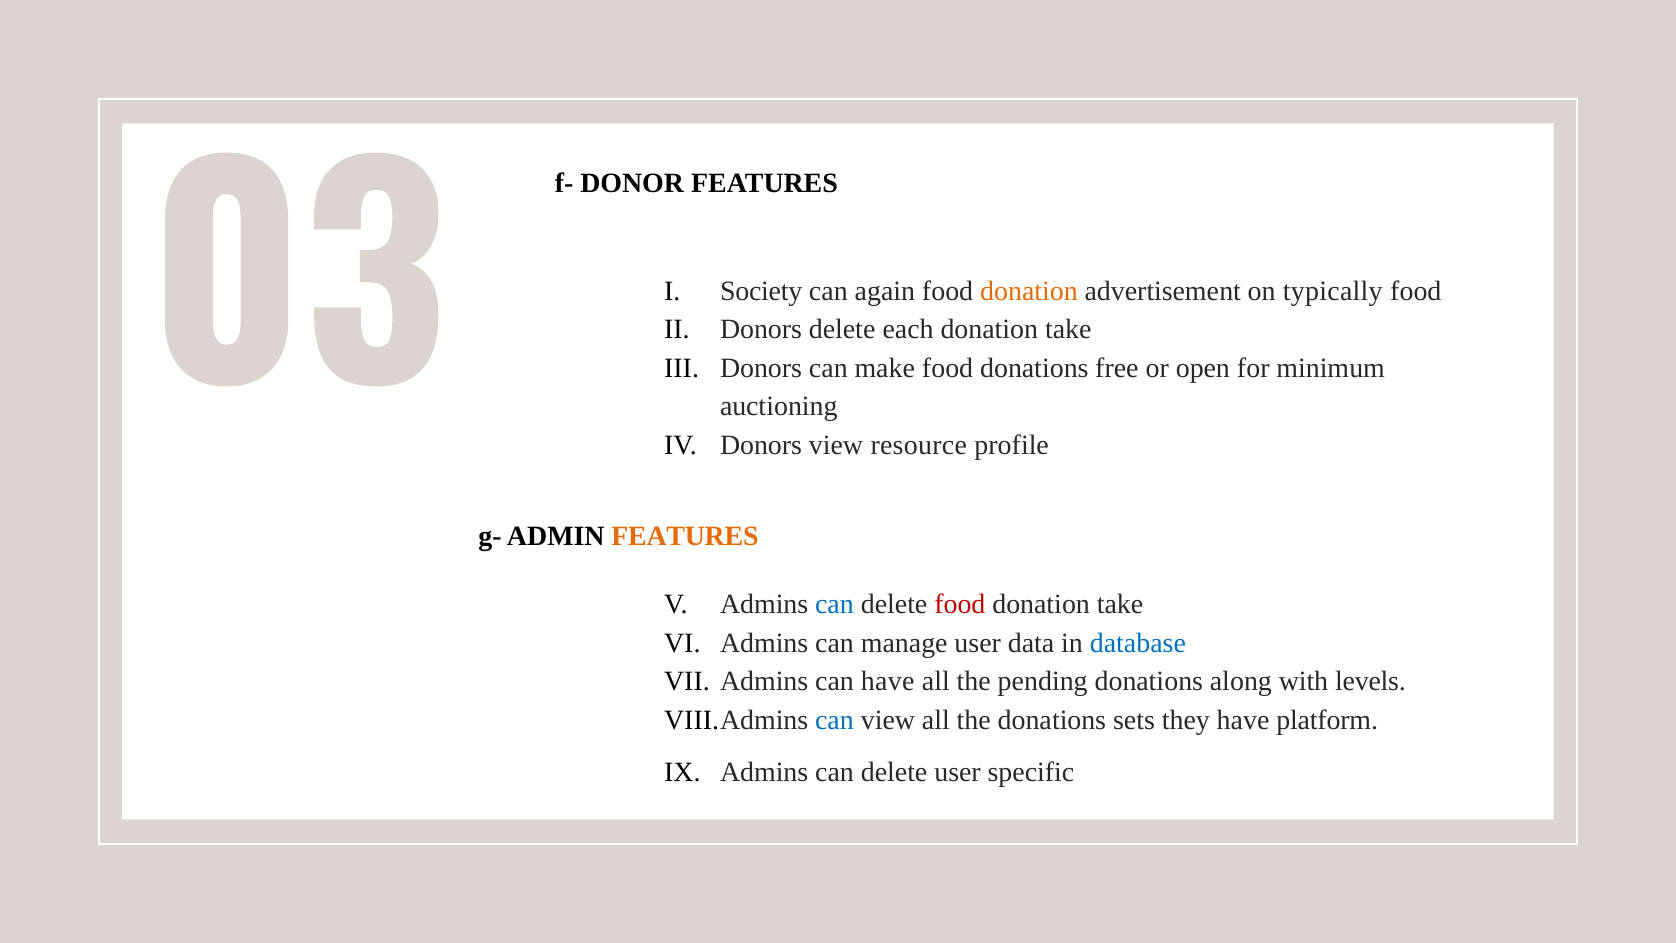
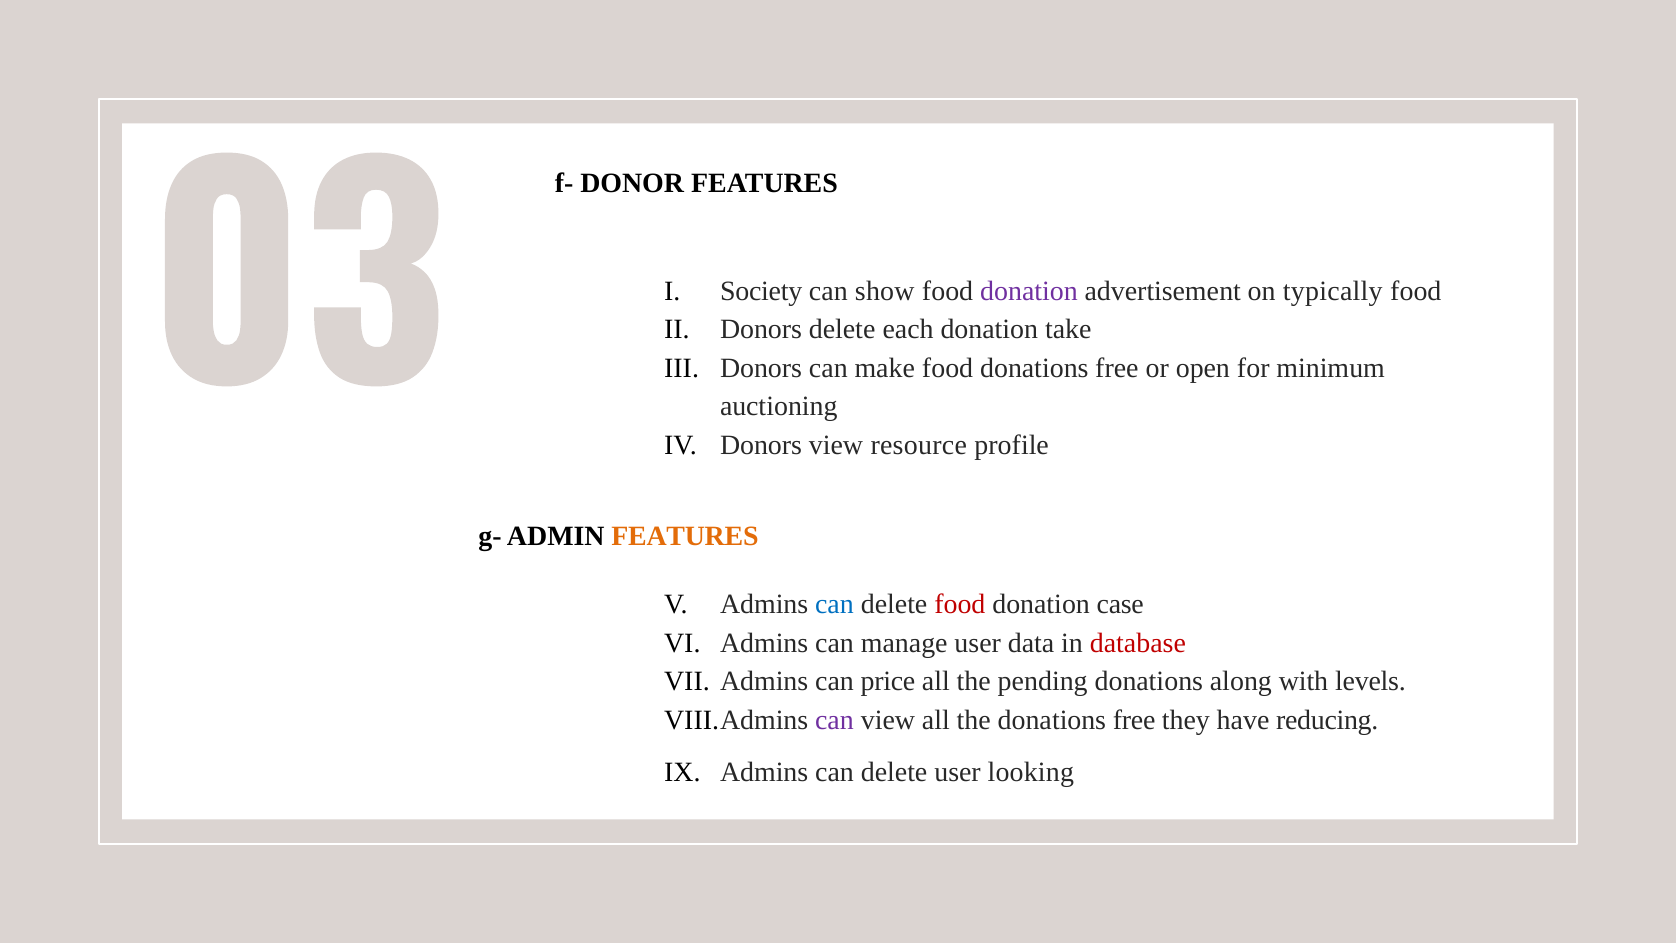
again: again -> show (885, 291)
donation colour: orange -> purple (1029, 291)
take: take -> case (1120, 604)
database colour: blue -> red (1138, 643)
can have: have -> price (888, 682)
can colour: blue -> purple (834, 720)
the donations sets: sets -> free (1134, 720)
platform: platform -> reducing (1327, 720)
specific: specific -> looking (1031, 772)
